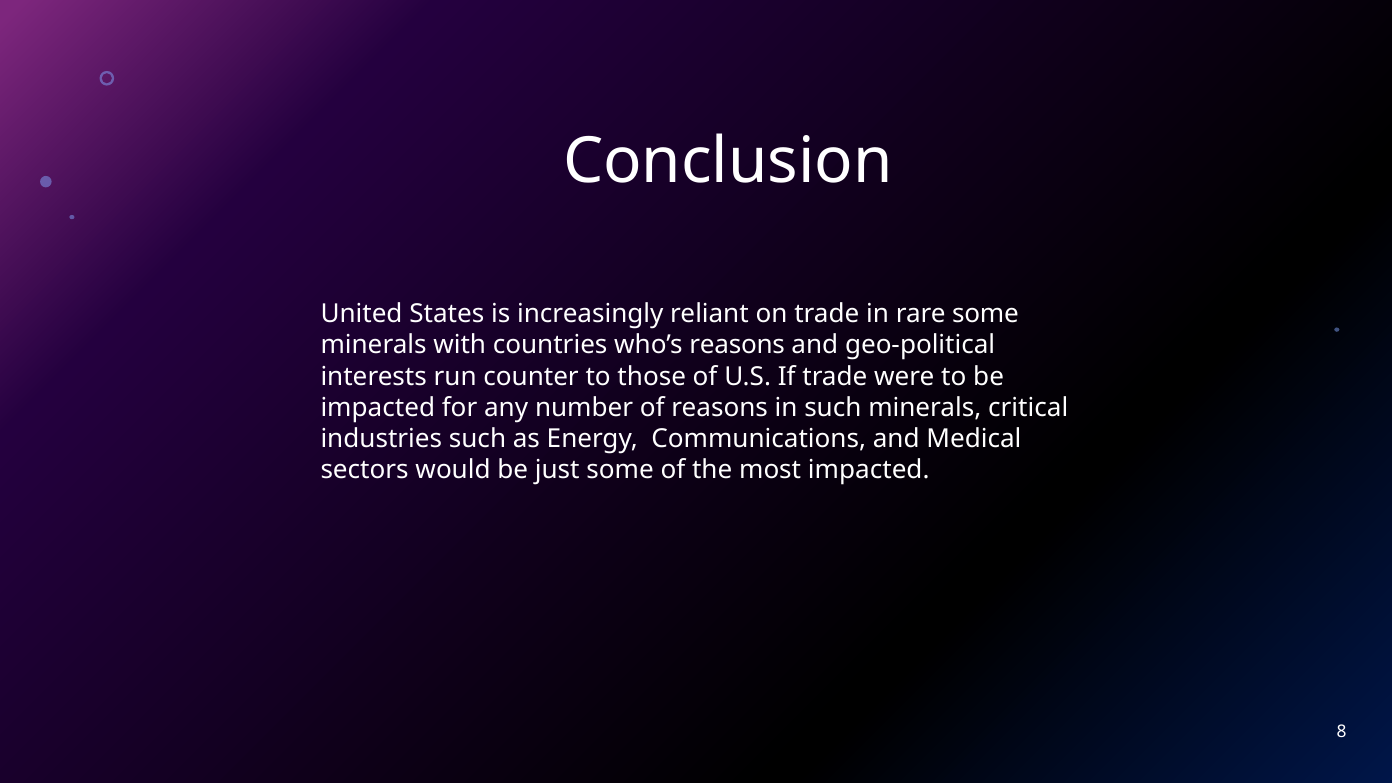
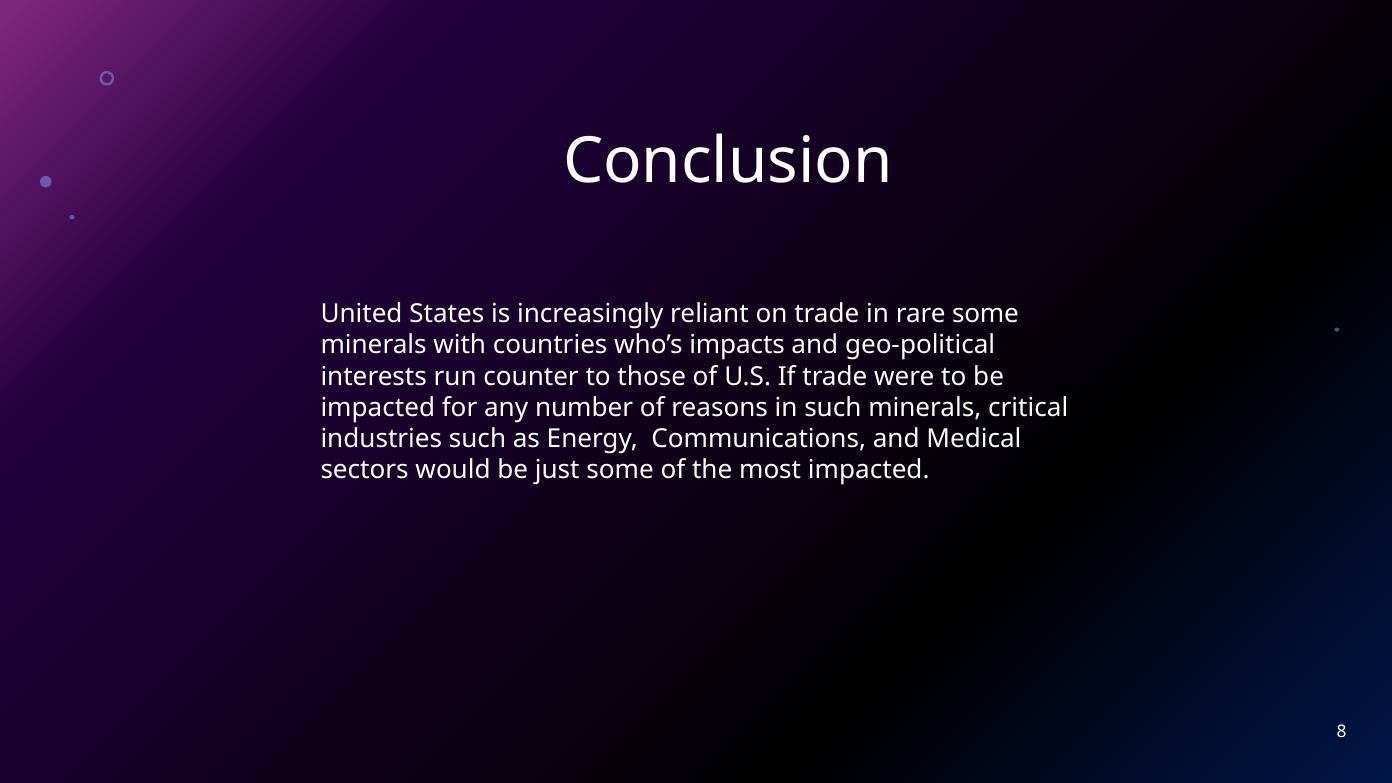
who’s reasons: reasons -> impacts (737, 345)
